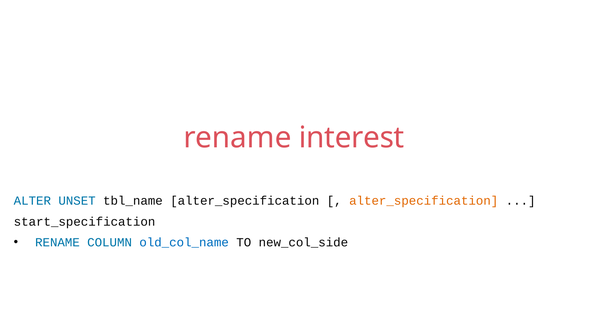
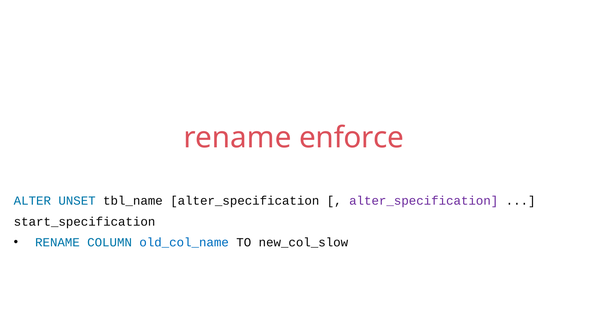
interest: interest -> enforce (352, 137)
alter_specification colour: orange -> purple (424, 201)
new_col_side: new_col_side -> new_col_slow (303, 242)
